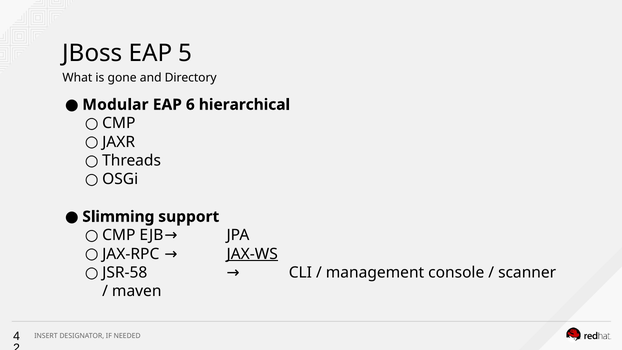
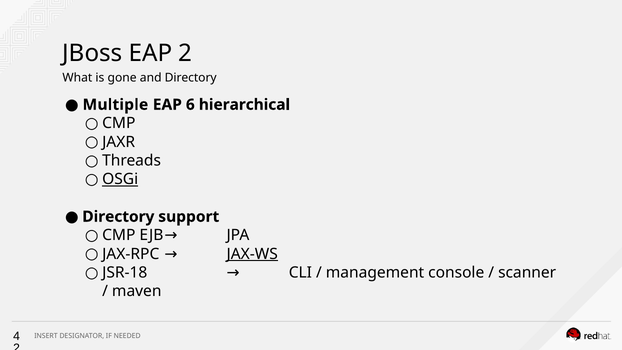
EAP 5: 5 -> 2 (185, 53)
Modular: Modular -> Multiple (115, 105)
OSGi underline: none -> present (120, 179)
Slimming: Slimming -> Directory (118, 217)
JSR-58: JSR-58 -> JSR-18 (125, 273)
